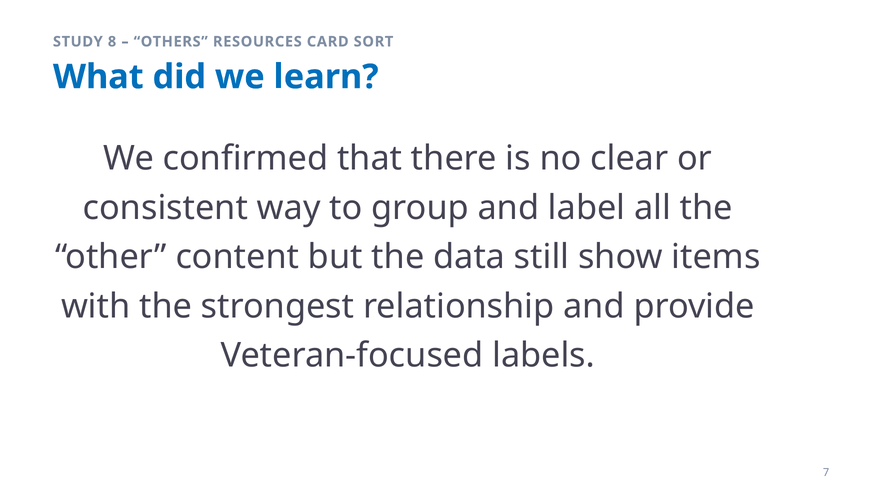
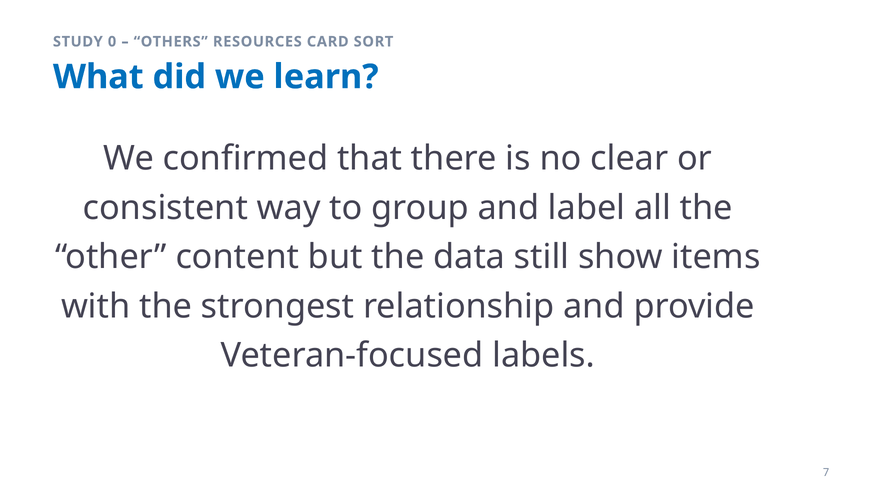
8: 8 -> 0 (112, 42)
